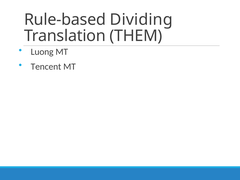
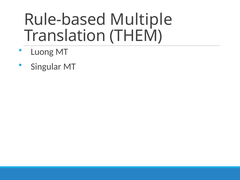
Dividing: Dividing -> Multiple (141, 20)
Tencent: Tencent -> Singular (46, 67)
